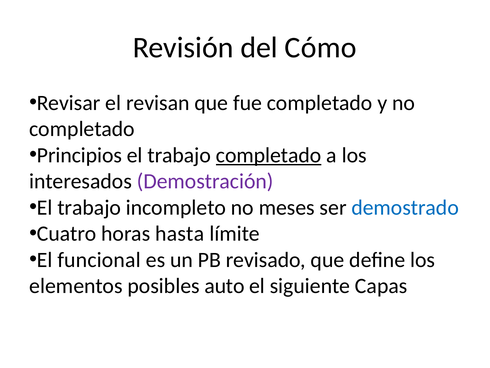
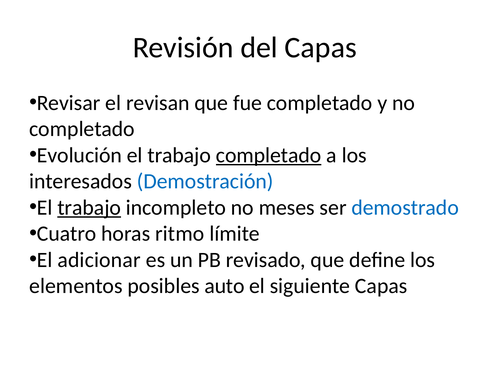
del Cómo: Cómo -> Capas (321, 47)
Principios: Principios -> Evolución (79, 155)
Demostración colour: purple -> blue (205, 181)
trabajo underline: none -> present (89, 207)
hasta: hasta -> ritmo (180, 233)
funcional: funcional -> adicionar (99, 260)
